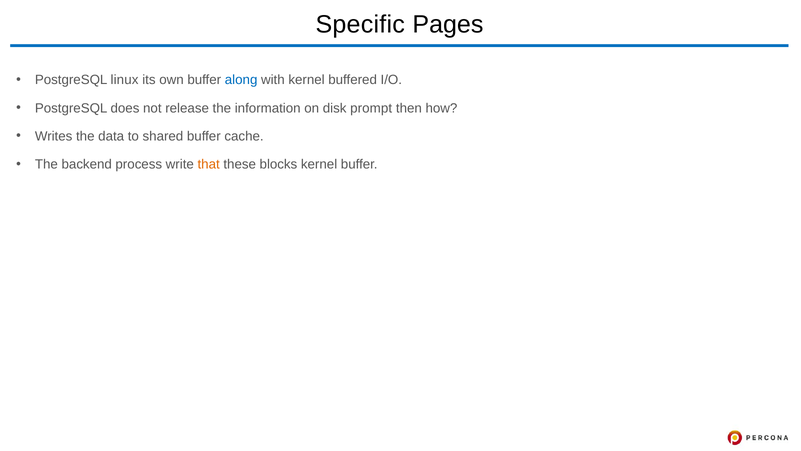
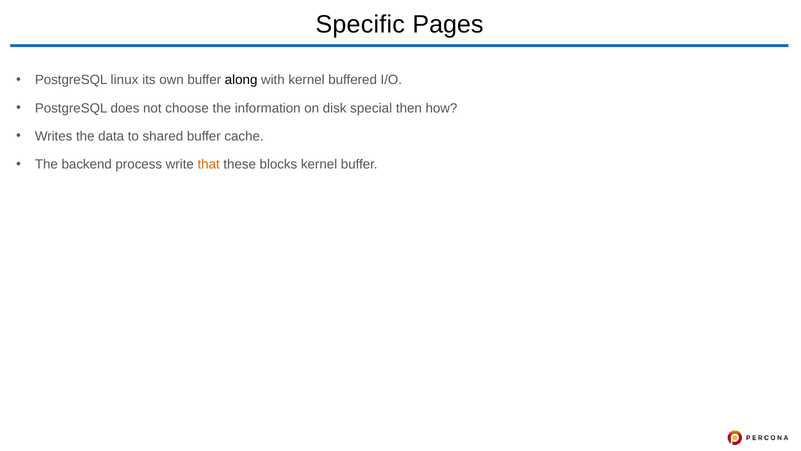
along colour: blue -> black (241, 80)
release: release -> choose (187, 108)
prompt: prompt -> special (371, 108)
